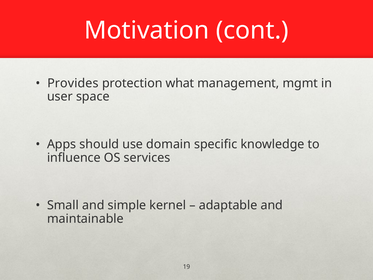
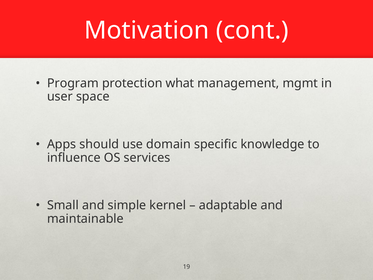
Provides: Provides -> Program (73, 83)
